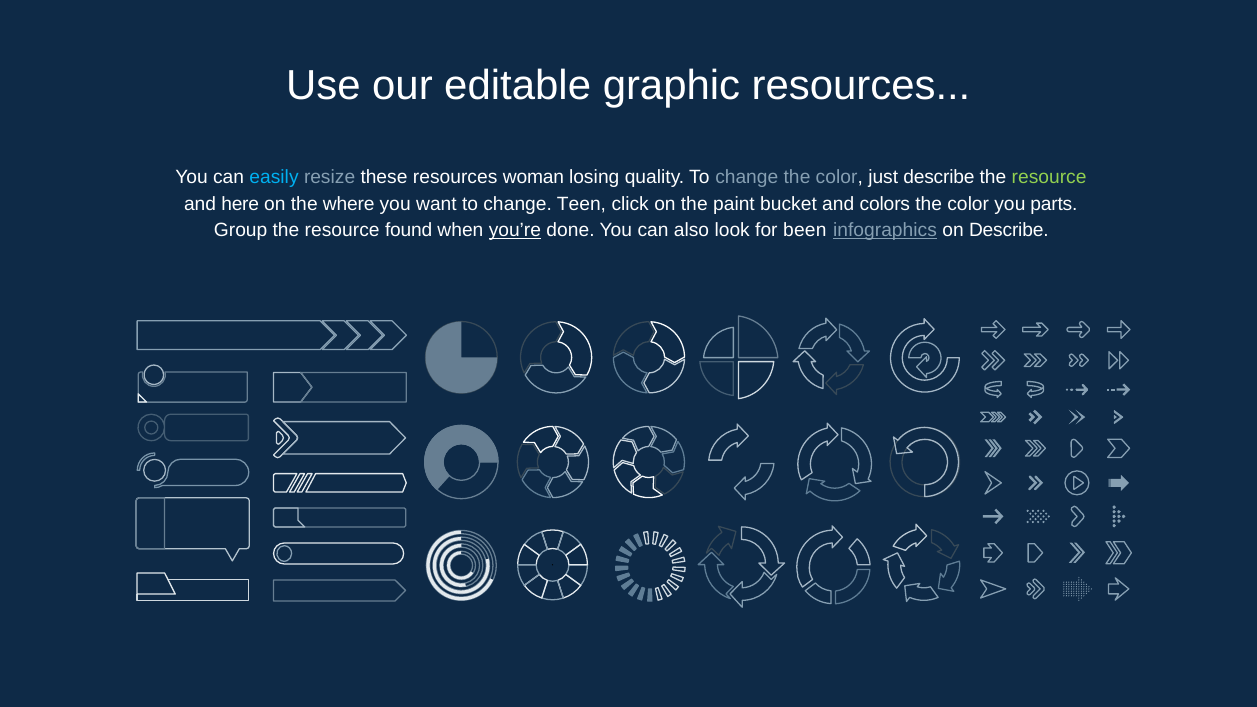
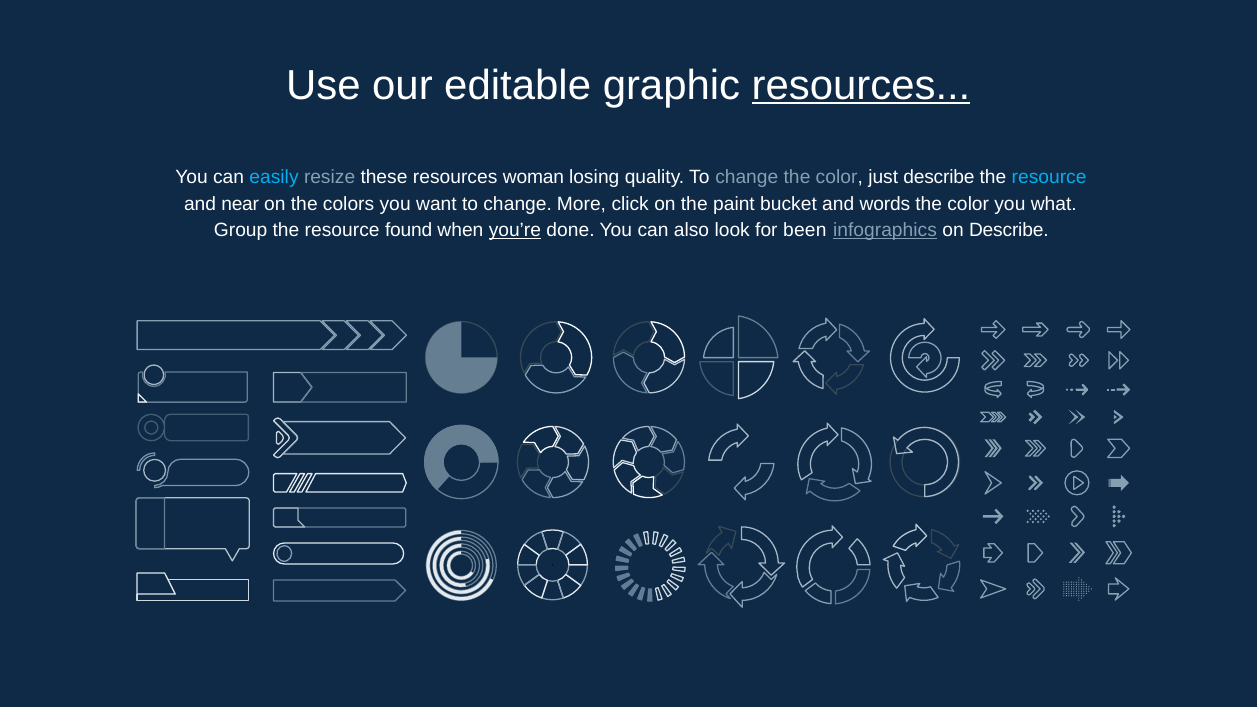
resources underline: none -> present (861, 85)
resource colour: light green -> light blue (1049, 178)
here: here -> near (240, 204)
where: where -> colors (349, 204)
Teen: Teen -> More (582, 204)
colors: colors -> words (885, 204)
parts: parts -> what (1054, 204)
